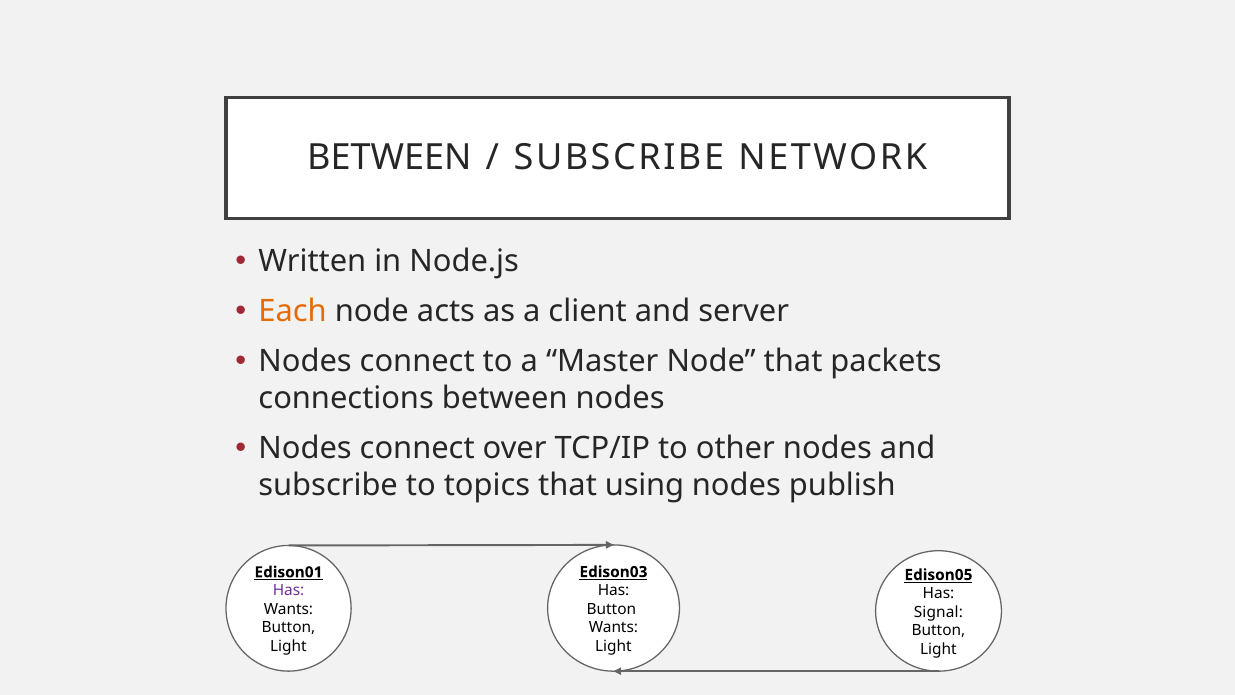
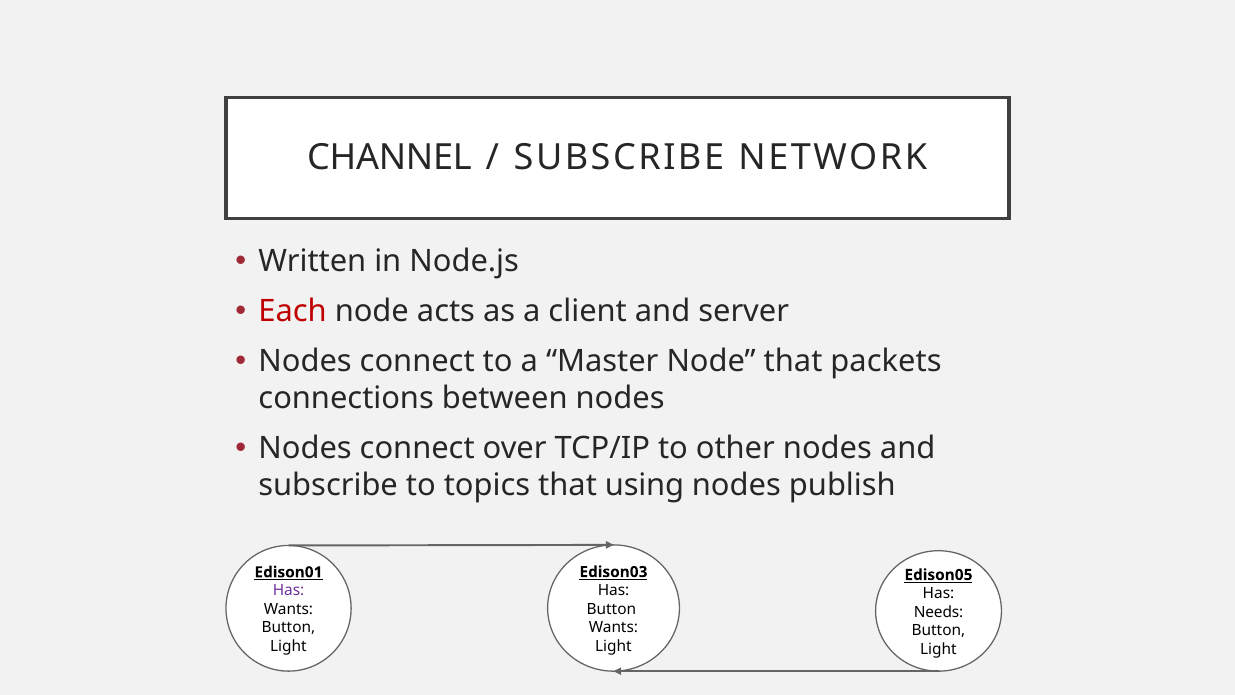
BETWEEN: BETWEEN -> CHANNEL (389, 158)
Each colour: orange -> red (293, 312)
Signal: Signal -> Needs (939, 612)
